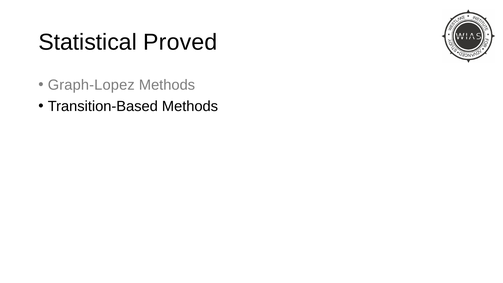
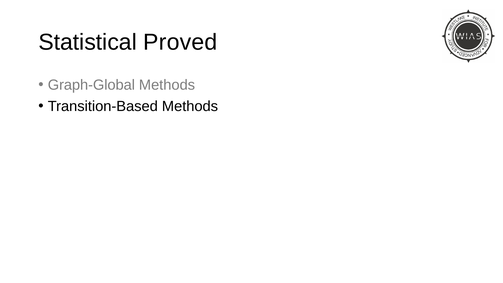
Graph-Lopez: Graph-Lopez -> Graph-Global (91, 85)
